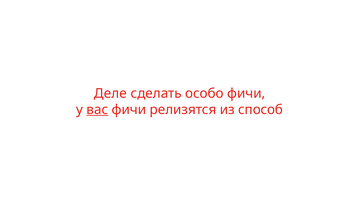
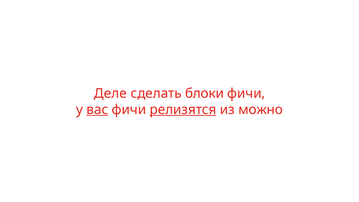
особо: особо -> блоки (204, 93)
релизятся underline: none -> present (183, 110)
способ: способ -> можно (261, 110)
